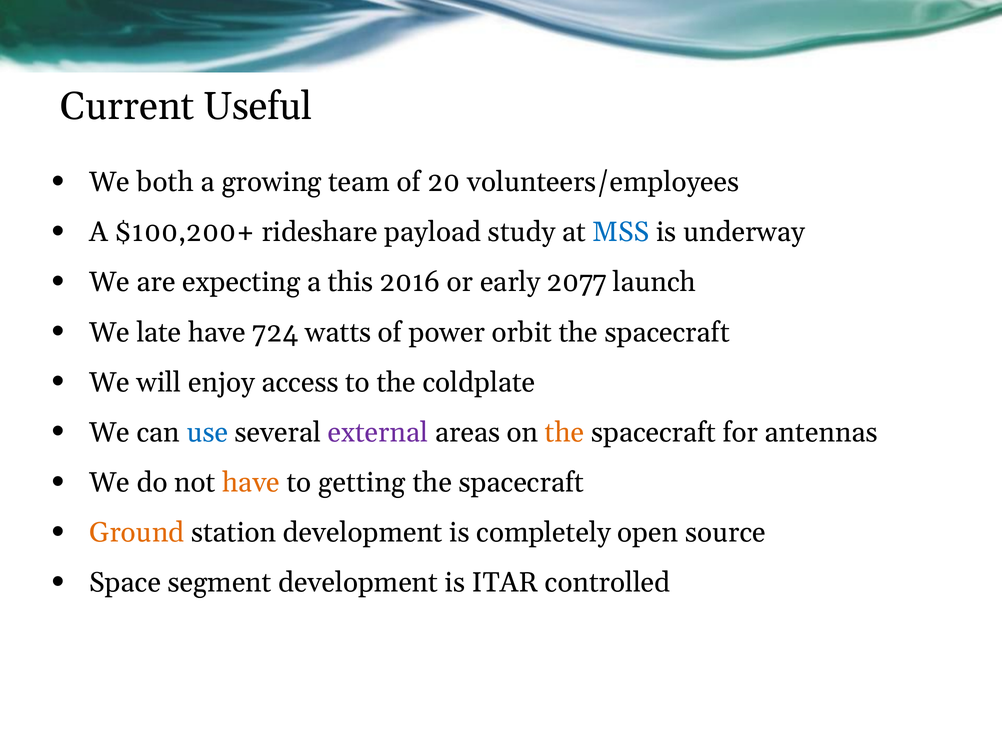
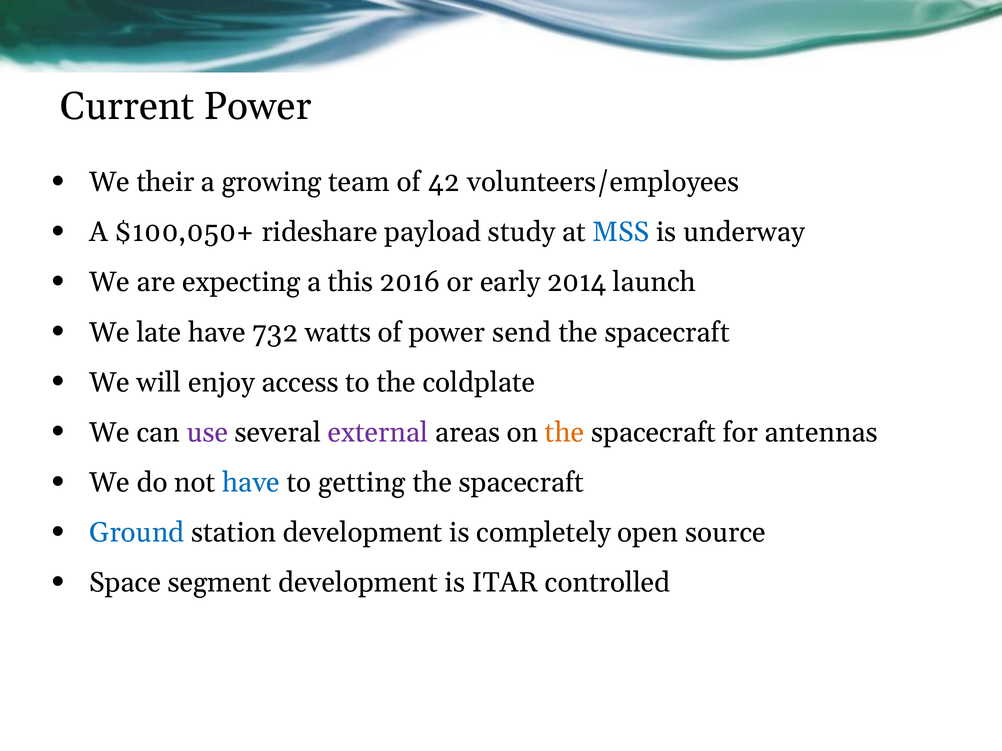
Current Useful: Useful -> Power (258, 106)
both: both -> their (166, 182)
20: 20 -> 42 (444, 182)
$100,200+: $100,200+ -> $100,050+ (185, 232)
2077: 2077 -> 2014 (577, 282)
724: 724 -> 732 (275, 333)
orbit: orbit -> send (522, 333)
use colour: blue -> purple (207, 433)
have colour: orange -> blue (251, 483)
Ground colour: orange -> blue (137, 533)
